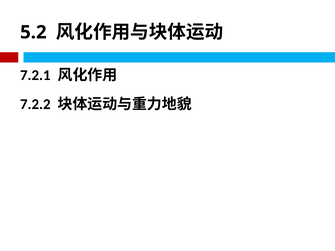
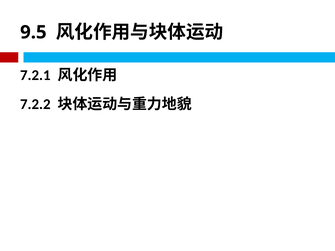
5.2: 5.2 -> 9.5 (33, 32)
